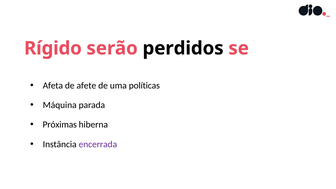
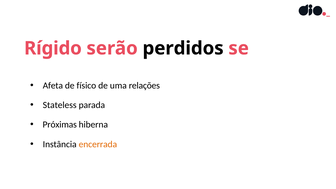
afete: afete -> físico (86, 85)
políticas: políticas -> relações (144, 85)
Máquina: Máquina -> Stateless (60, 105)
encerrada colour: purple -> orange (98, 144)
